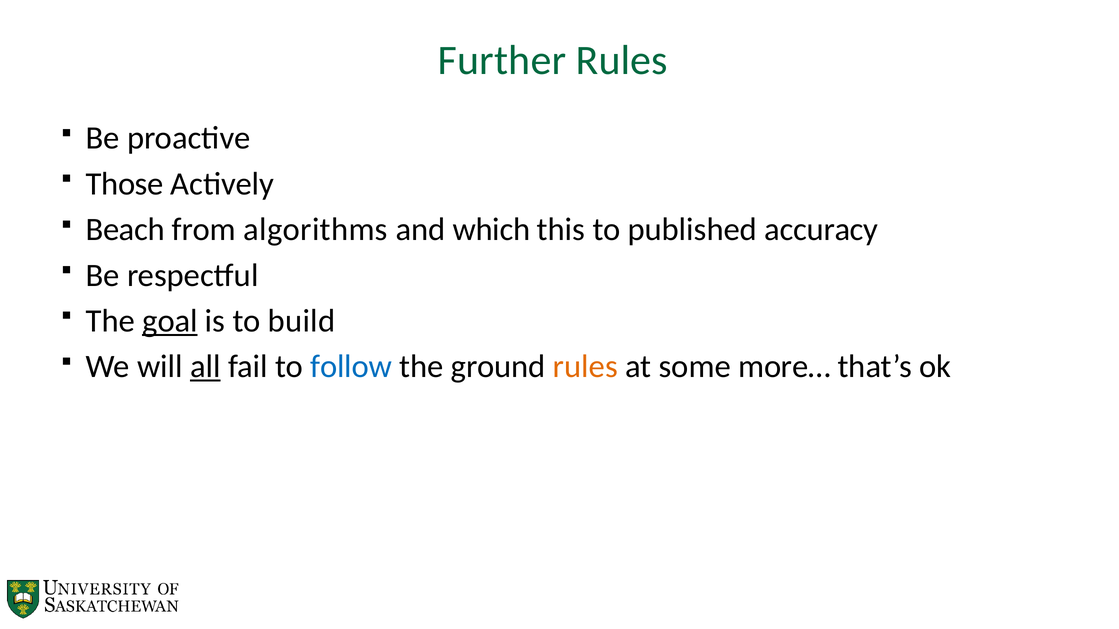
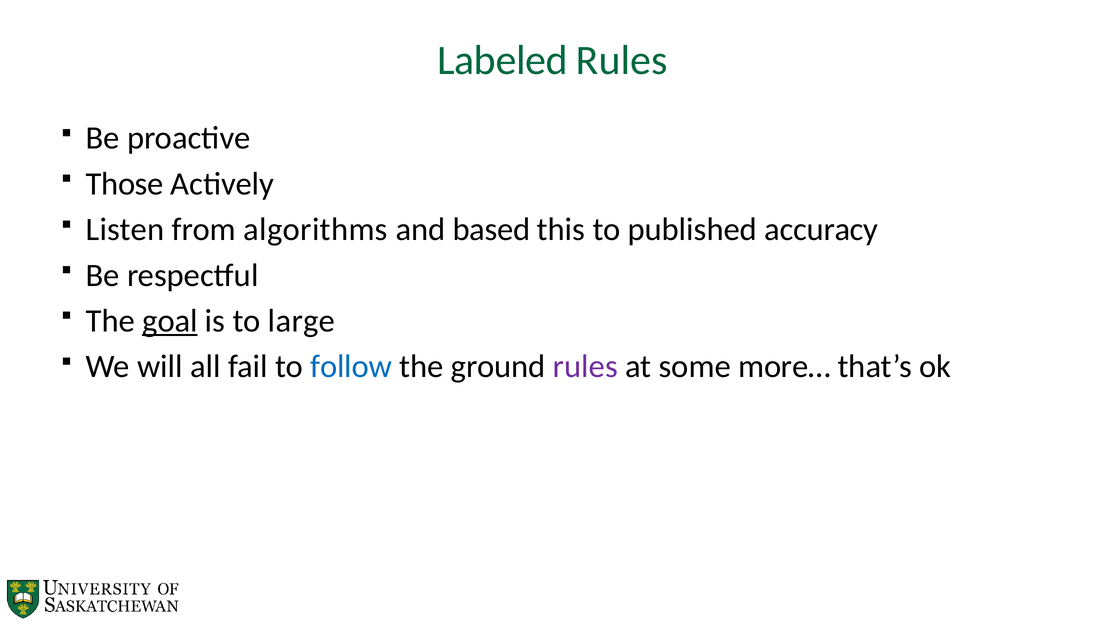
Further: Further -> Labeled (502, 60)
Beach: Beach -> Listen (125, 230)
which: which -> based (491, 230)
build: build -> large (301, 321)
all underline: present -> none (205, 367)
rules colour: orange -> purple (585, 367)
